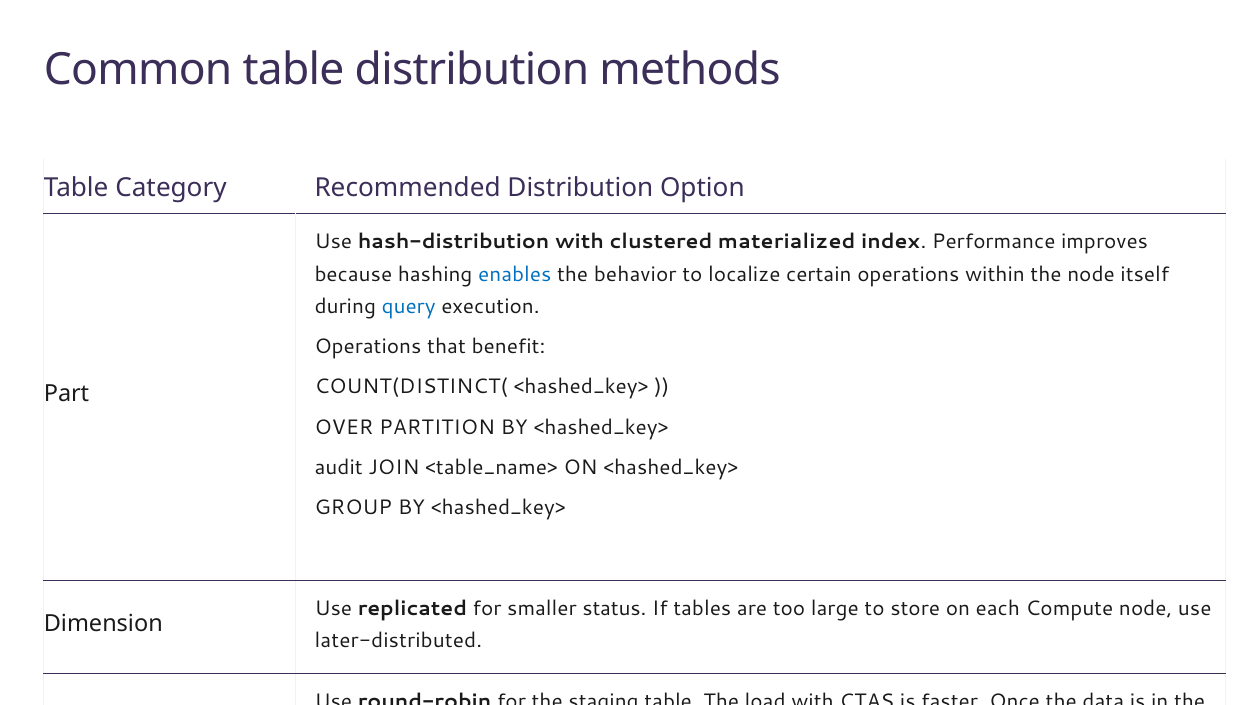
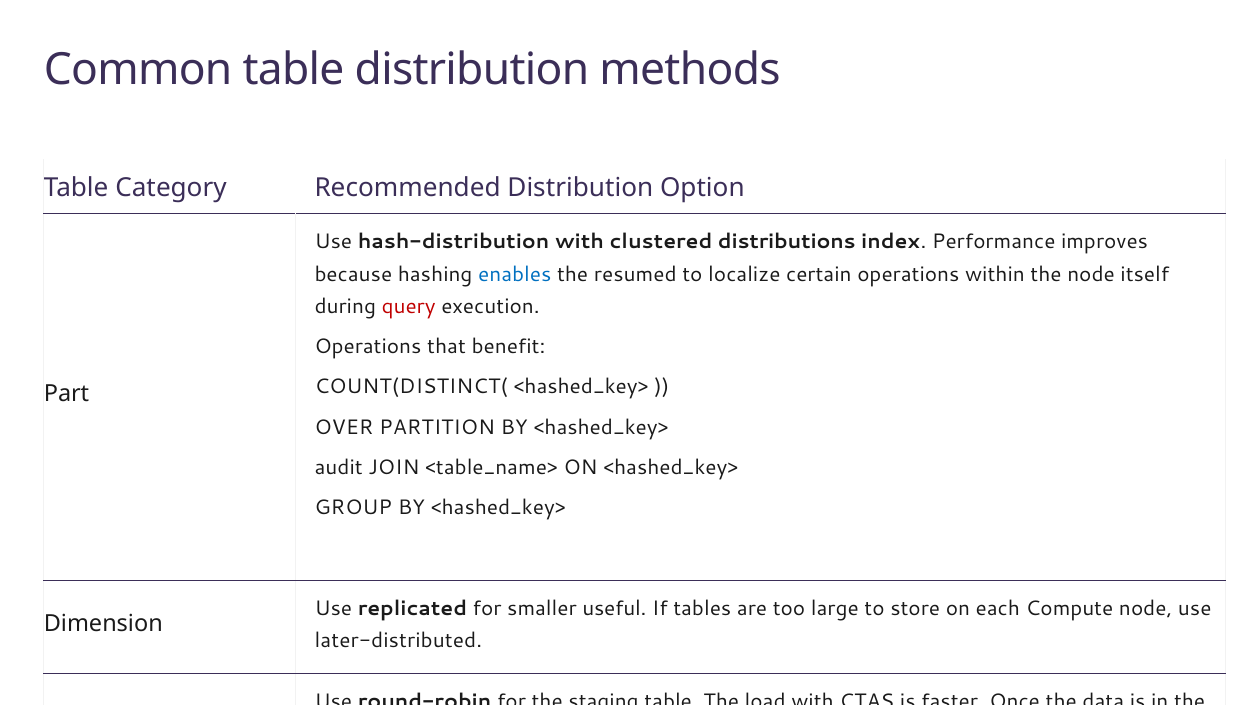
materialized: materialized -> distributions (787, 242)
behavior: behavior -> resumed (635, 274)
query colour: blue -> red (409, 307)
status: status -> useful (614, 608)
